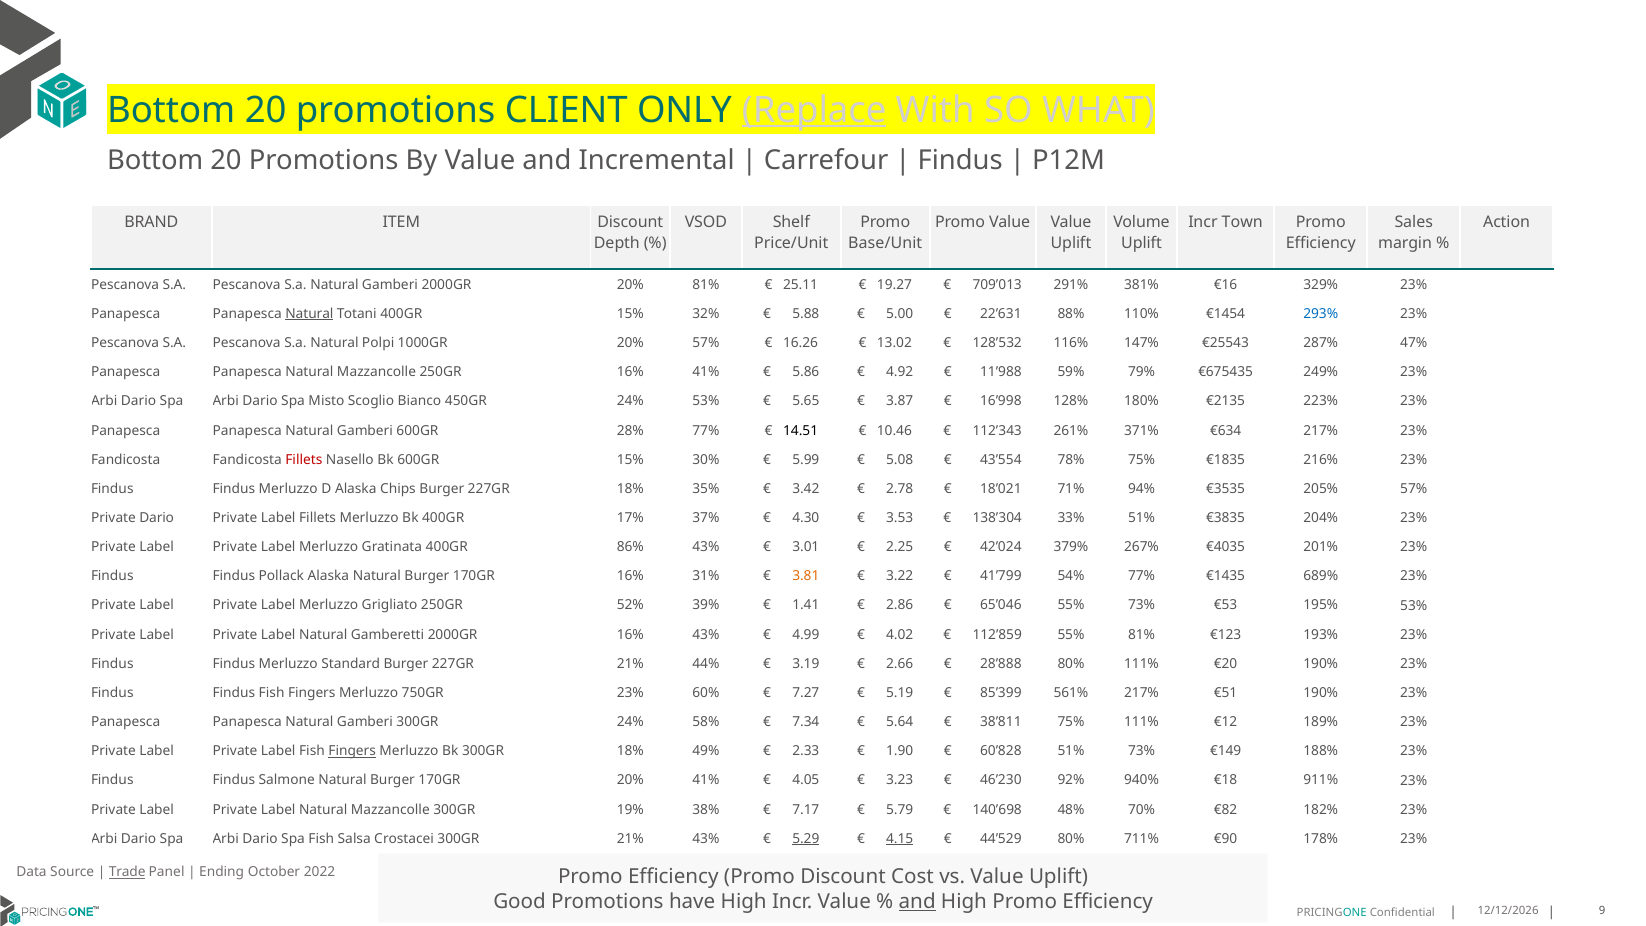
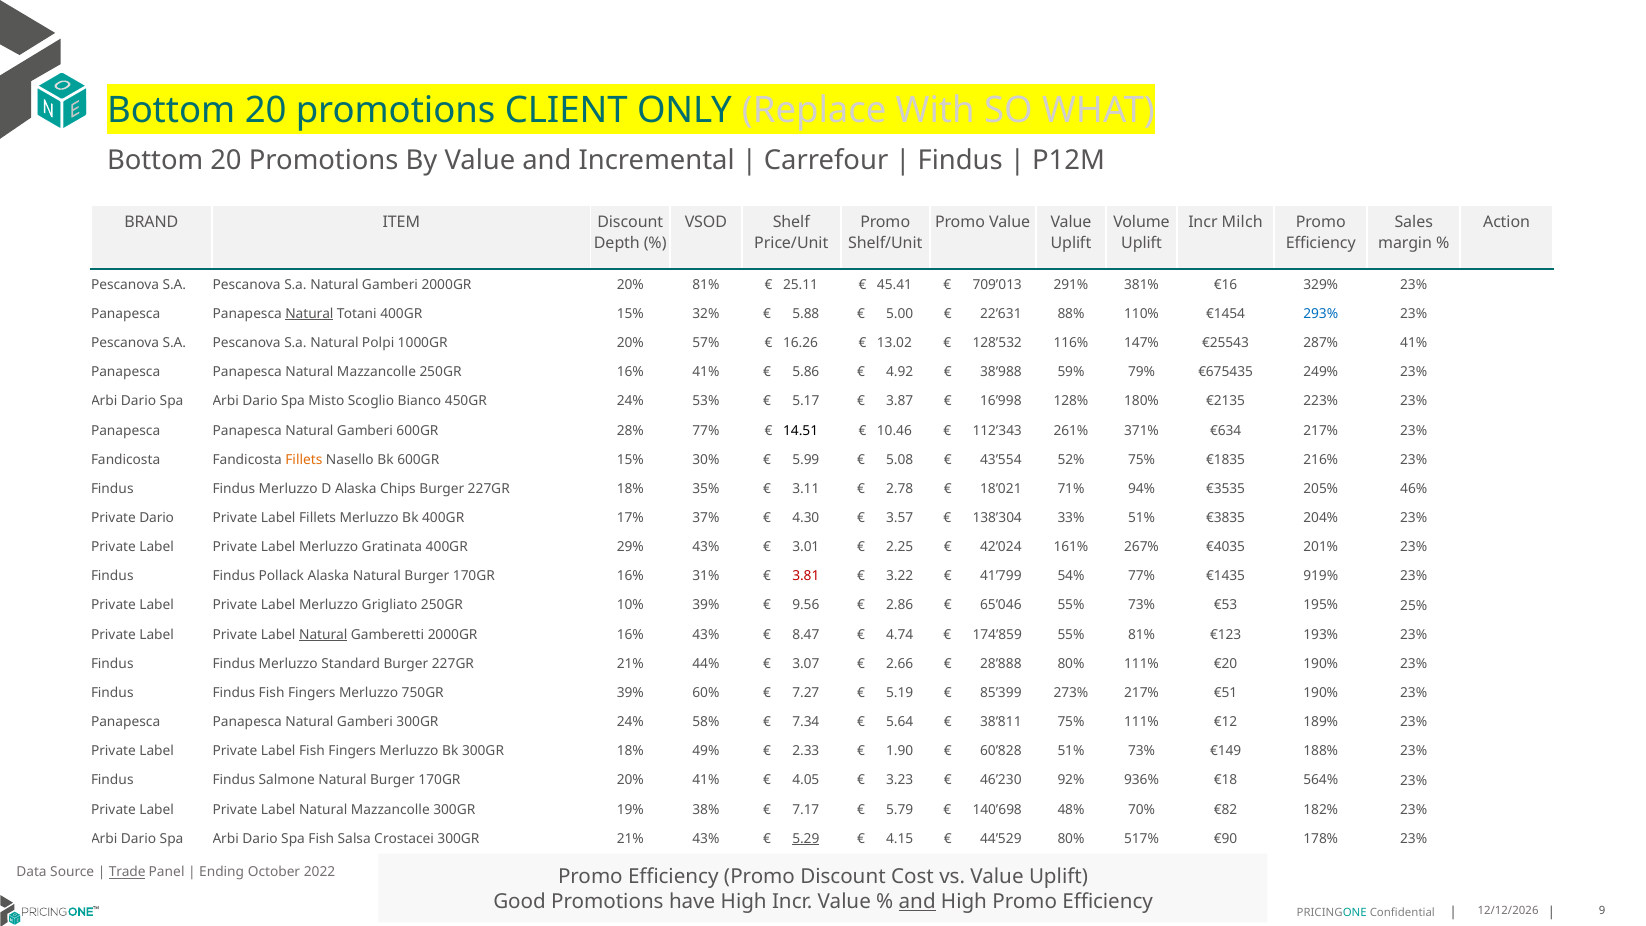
Replace underline: present -> none (814, 111)
Town: Town -> Milch (1242, 222)
Base/Unit: Base/Unit -> Shelf/Unit (885, 243)
19.27: 19.27 -> 45.41 (894, 285)
287% 47%: 47% -> 41% (1414, 343)
11’988: 11’988 -> 38’988 (1001, 372)
5.65: 5.65 -> 5.17 (806, 401)
Fillets colour: red -> orange (304, 460)
78%: 78% -> 52% (1071, 460)
3.42: 3.42 -> 3.11 (806, 489)
205% 57%: 57% -> 46% (1414, 489)
3.53: 3.53 -> 3.57 (900, 518)
86%: 86% -> 29% (630, 547)
379%: 379% -> 161% (1071, 547)
3.81 colour: orange -> red (806, 576)
689%: 689% -> 919% (1321, 576)
52%: 52% -> 10% (630, 605)
1.41: 1.41 -> 9.56 (806, 605)
195% 53%: 53% -> 25% (1414, 605)
Natural underline: none -> present (323, 635)
4.99: 4.99 -> 8.47 (806, 635)
4.02: 4.02 -> 4.74 (900, 635)
112’859: 112’859 -> 174’859 (997, 635)
3.19: 3.19 -> 3.07 (806, 664)
750GR 23%: 23% -> 39% (630, 693)
561%: 561% -> 273% (1071, 693)
Fingers underline: present -> none (352, 751)
940%: 940% -> 936% (1142, 780)
911%: 911% -> 564% (1321, 780)
4.15 underline: present -> none (900, 839)
711%: 711% -> 517% (1142, 839)
